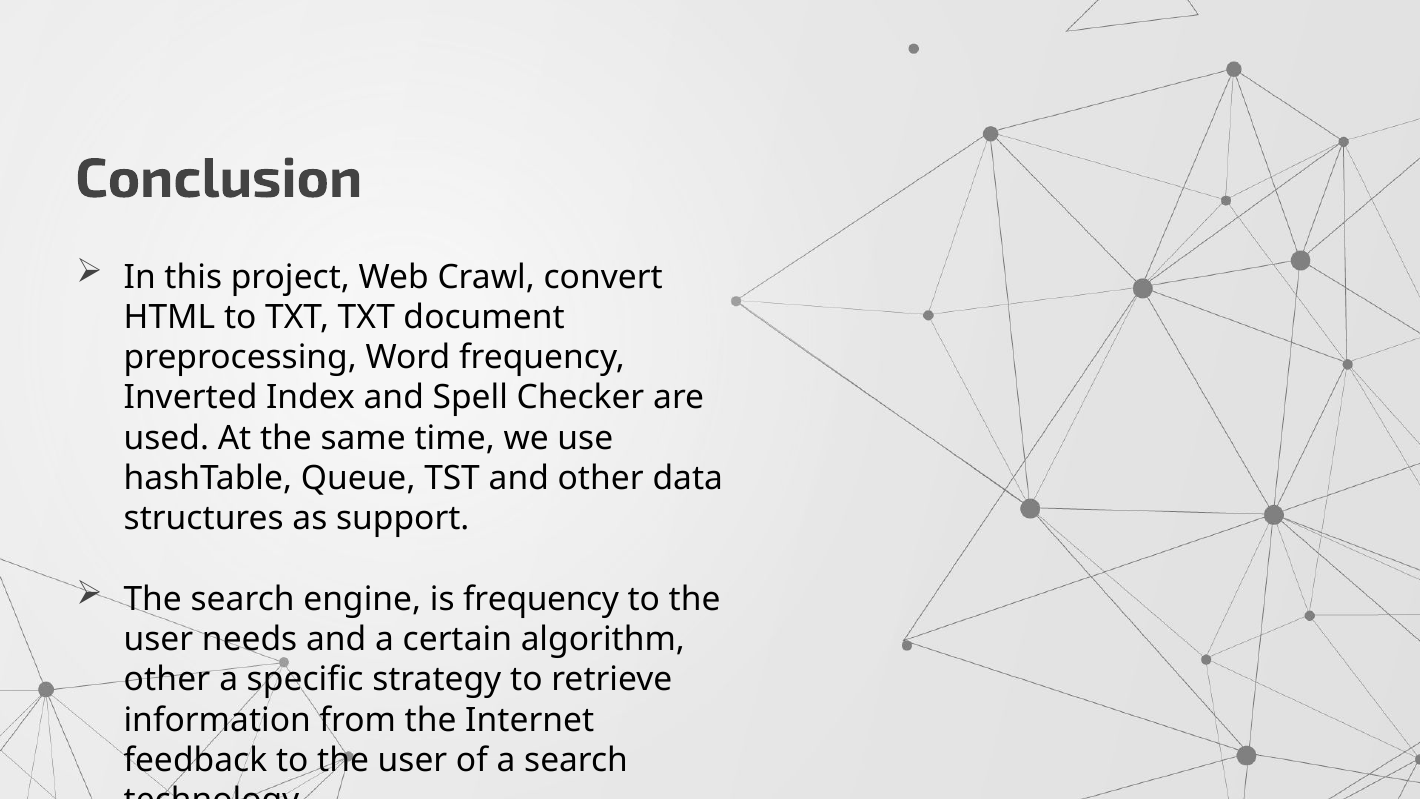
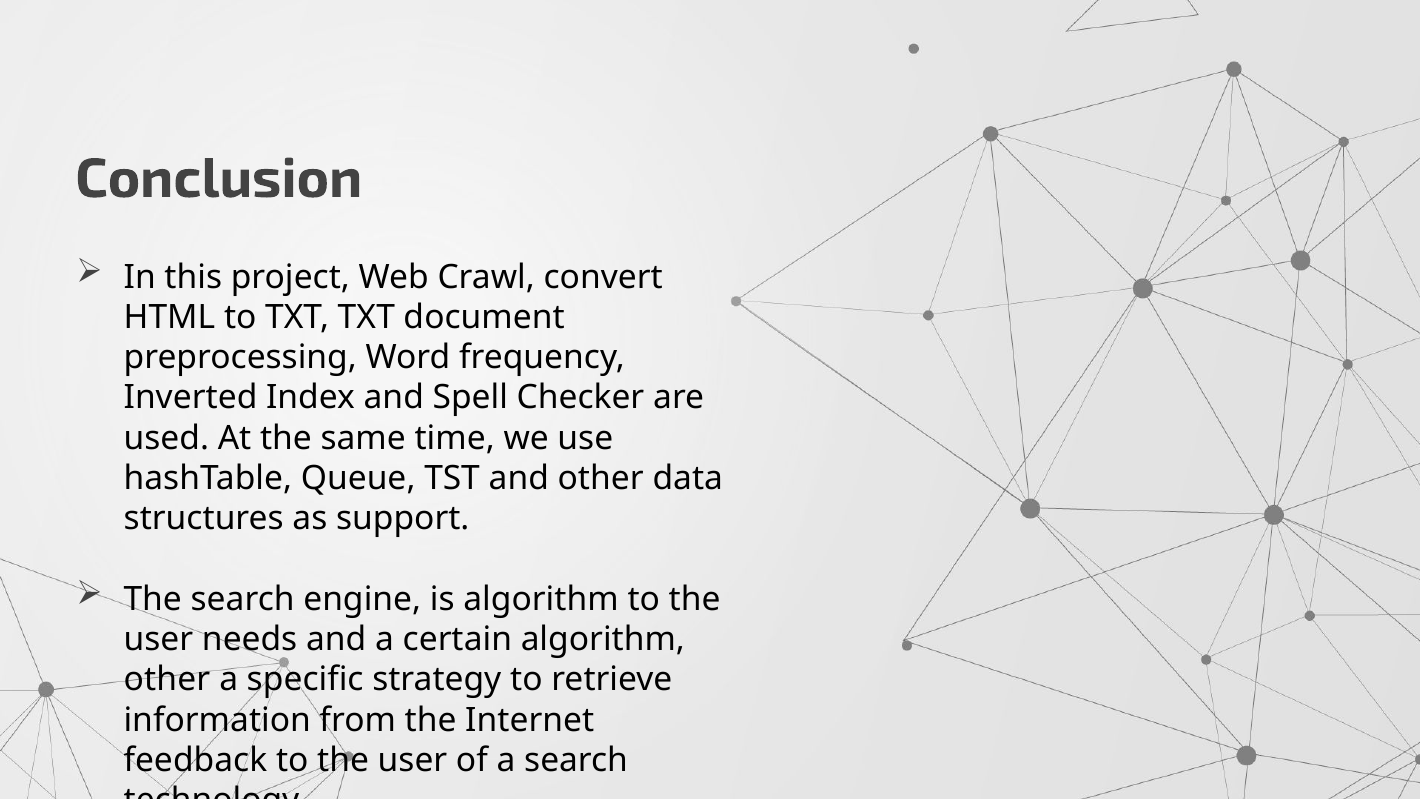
is frequency: frequency -> algorithm (541, 599)
